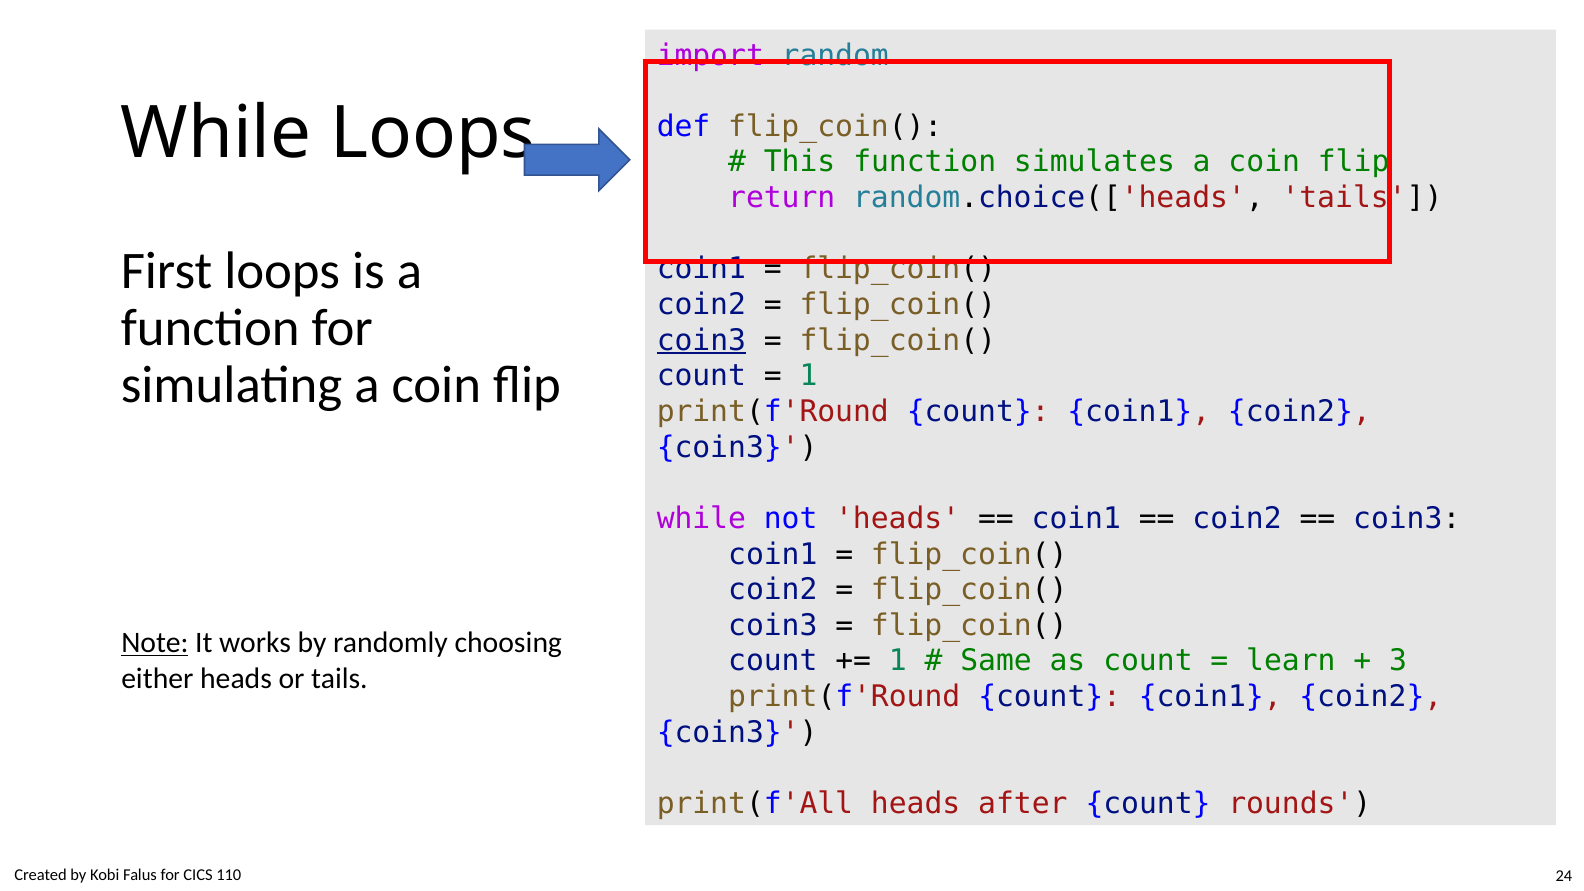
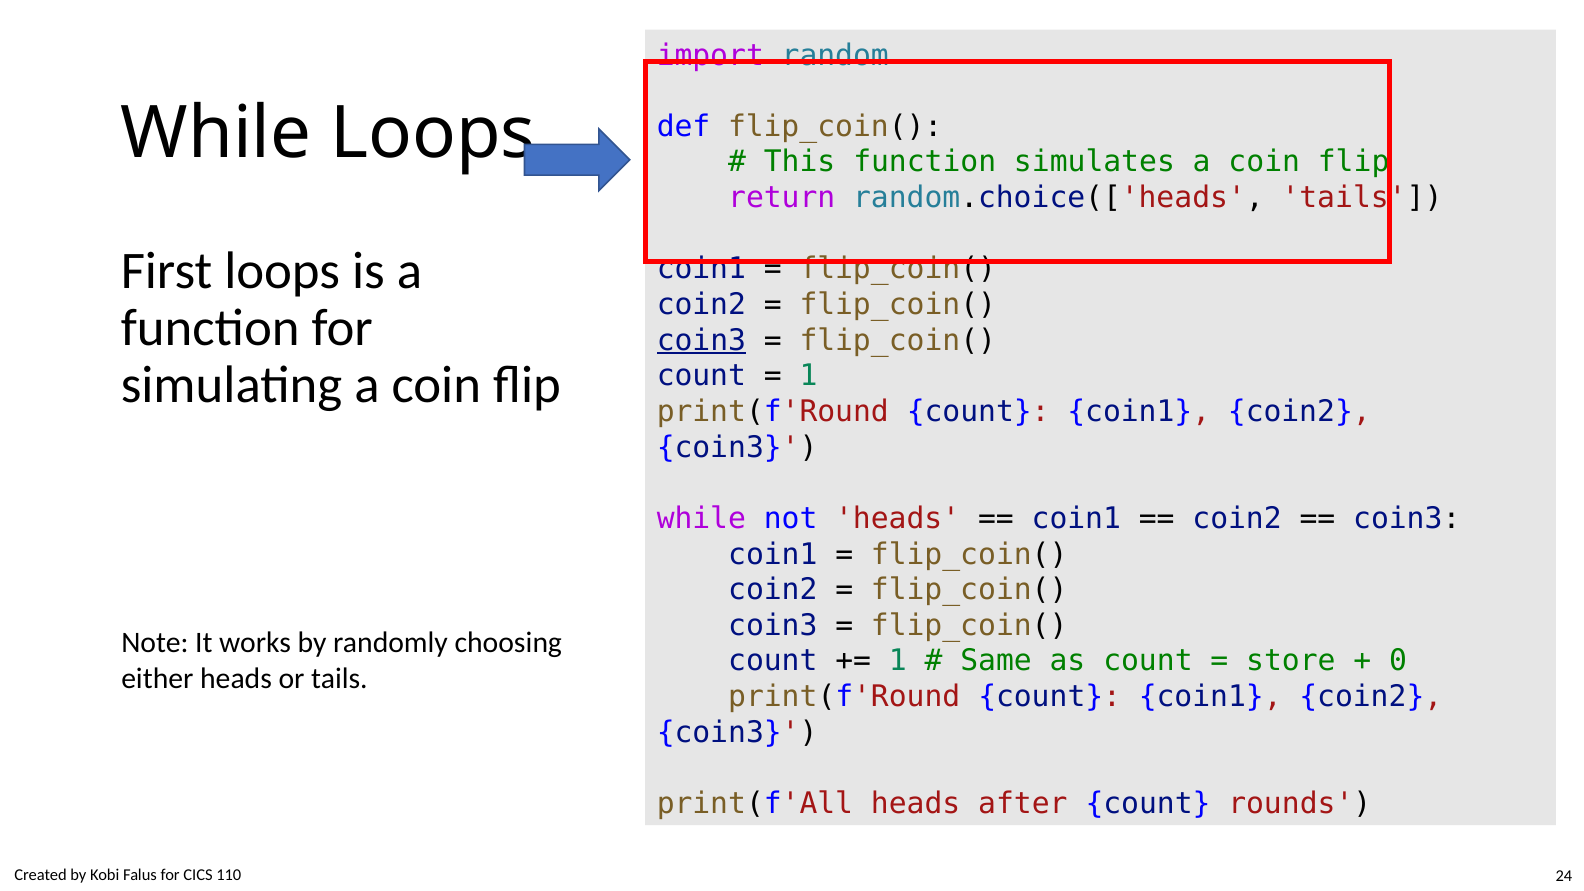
Note underline: present -> none (155, 643)
learn: learn -> store (1291, 661)
3: 3 -> 0 (1398, 661)
